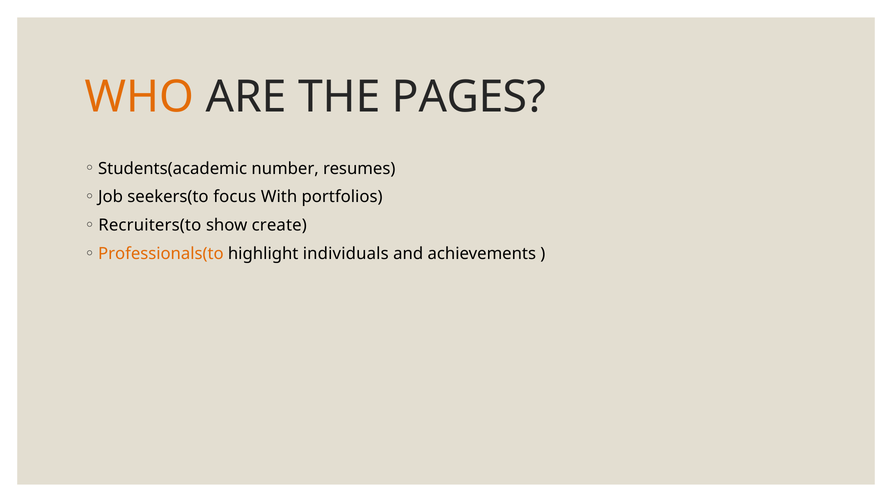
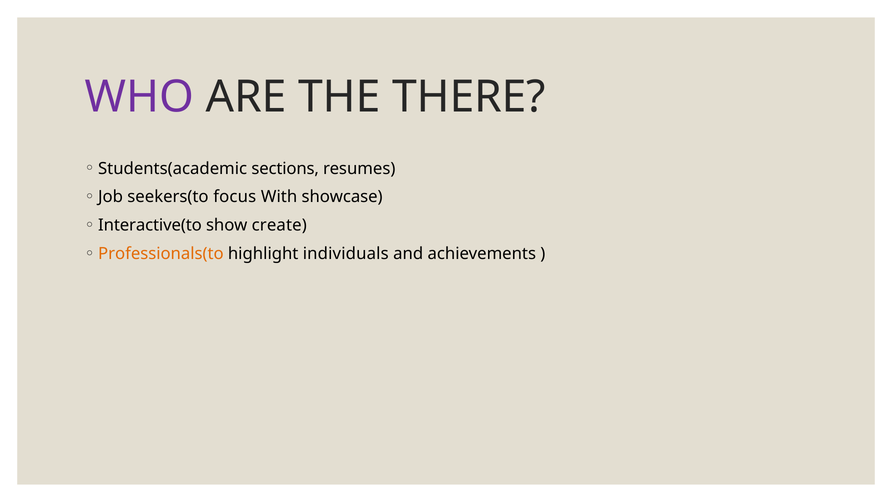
WHO colour: orange -> purple (139, 97)
PAGES: PAGES -> THERE (469, 97)
number: number -> sections (285, 168)
portfolios: portfolios -> showcase (342, 197)
Recruiters(to: Recruiters(to -> Interactive(to (150, 225)
